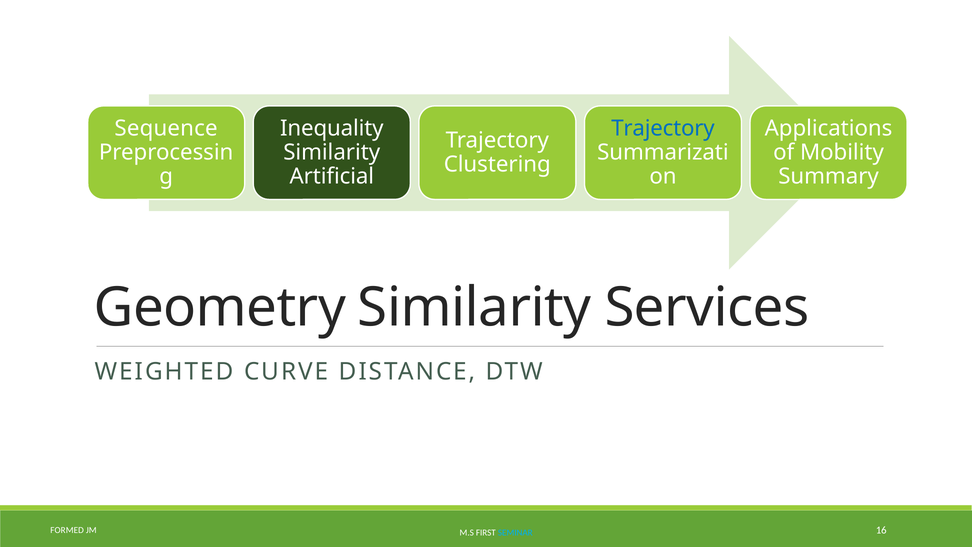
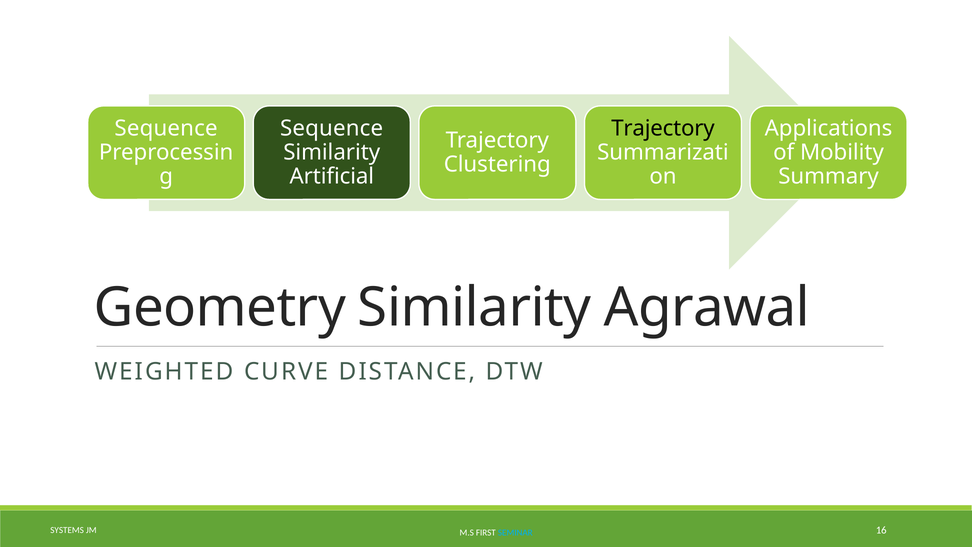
Inequality: Inequality -> Sequence (332, 128)
Trajectory colour: blue -> black (663, 128)
Services: Services -> Agrawal (707, 308)
FORMED: FORMED -> SYSTEMS (67, 530)
